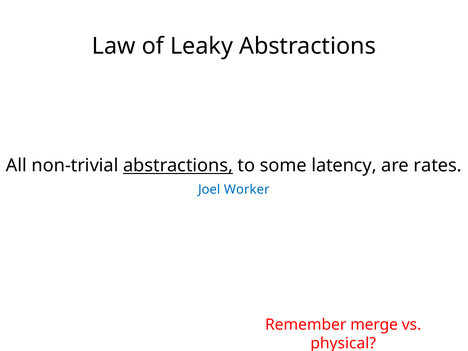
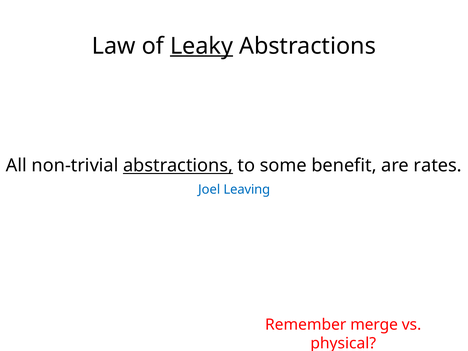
Leaky underline: none -> present (202, 46)
latency: latency -> benefit (344, 166)
Worker: Worker -> Leaving (247, 189)
